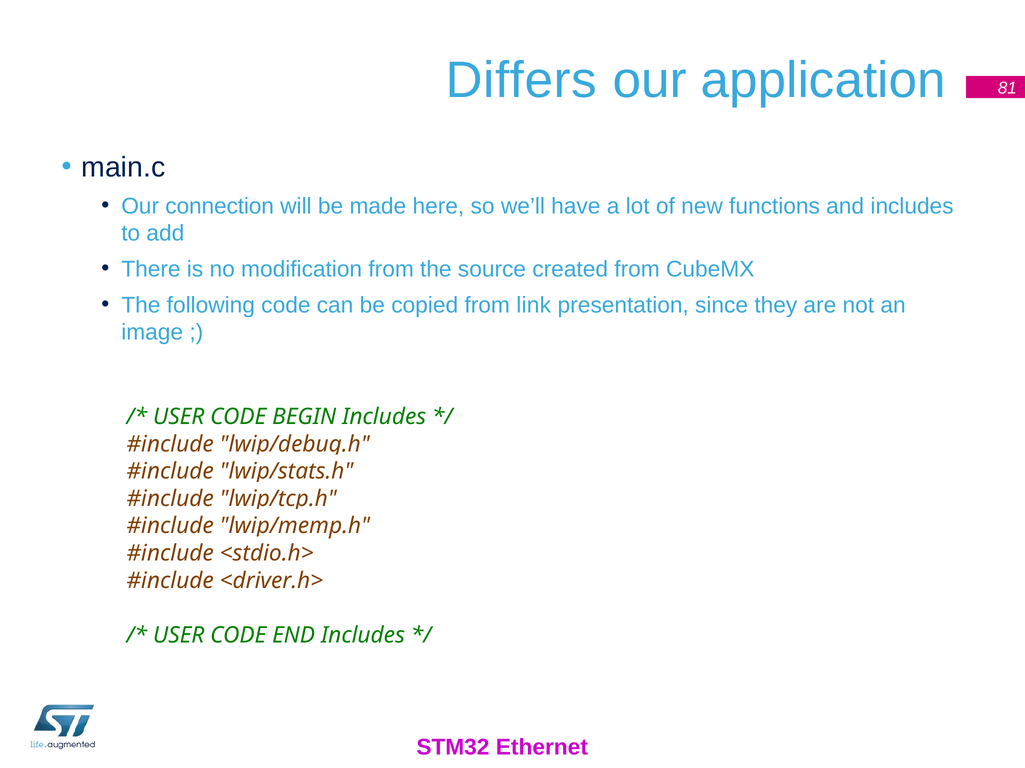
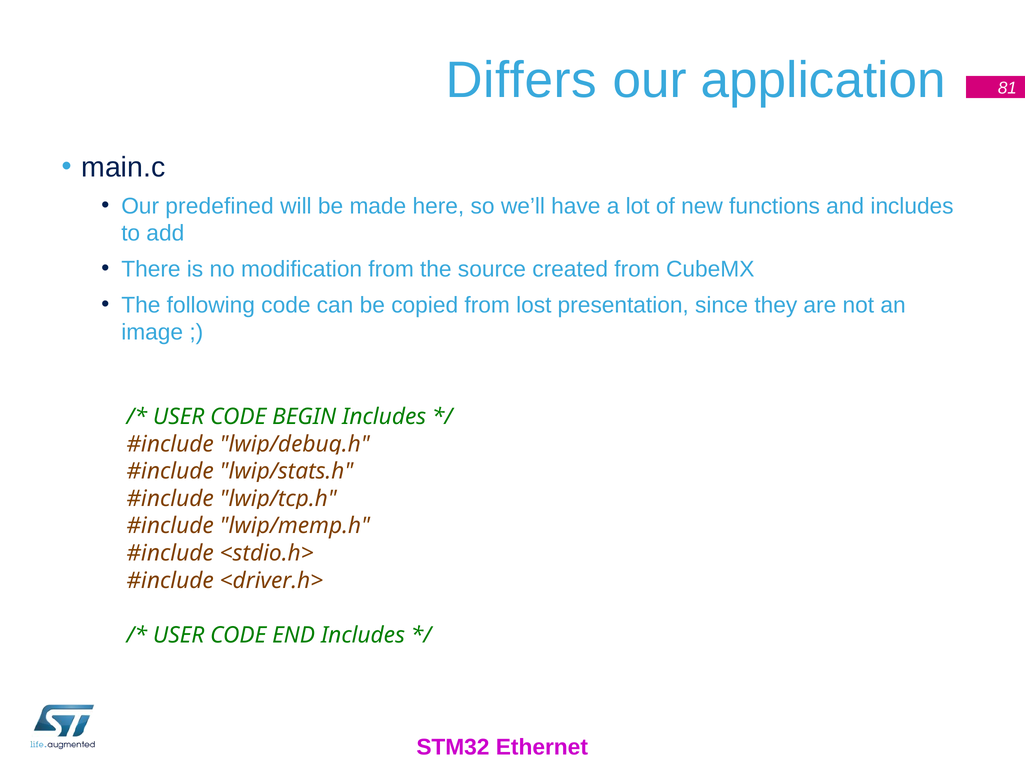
connection: connection -> predefined (220, 206)
link: link -> lost (534, 305)
